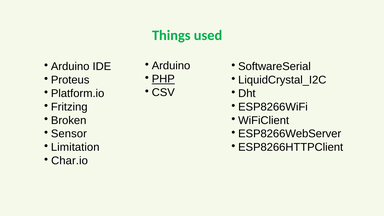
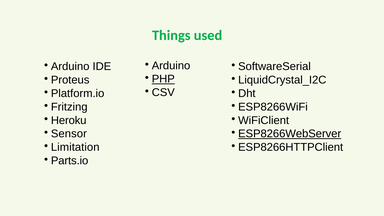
Broken: Broken -> Heroku (69, 120)
ESP8266WebServer underline: none -> present (290, 134)
Char.io: Char.io -> Parts.io (70, 161)
